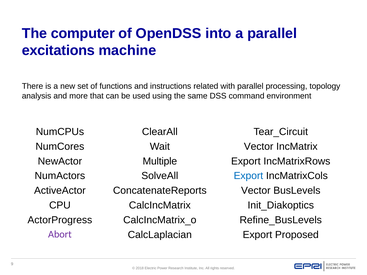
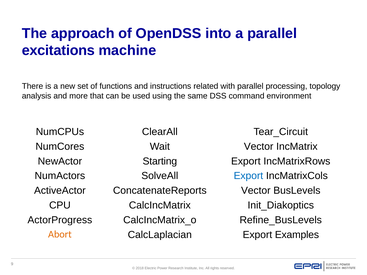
computer: computer -> approach (83, 33)
Multiple: Multiple -> Starting (160, 161)
Abort colour: purple -> orange (60, 234)
Proposed: Proposed -> Examples (297, 235)
